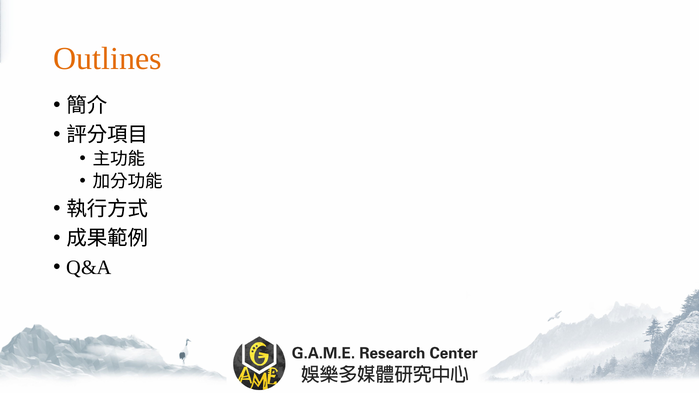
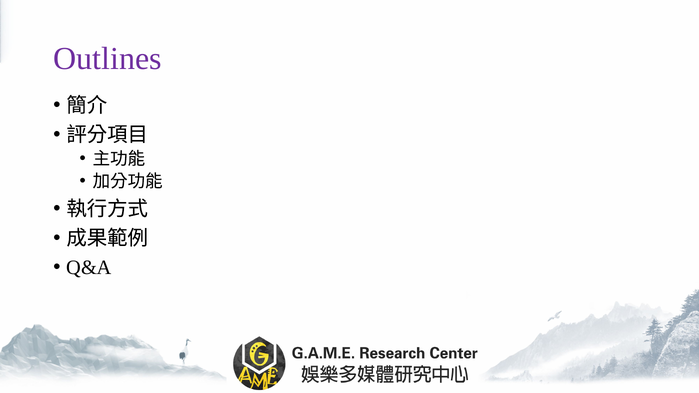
Outlines colour: orange -> purple (107, 59)
